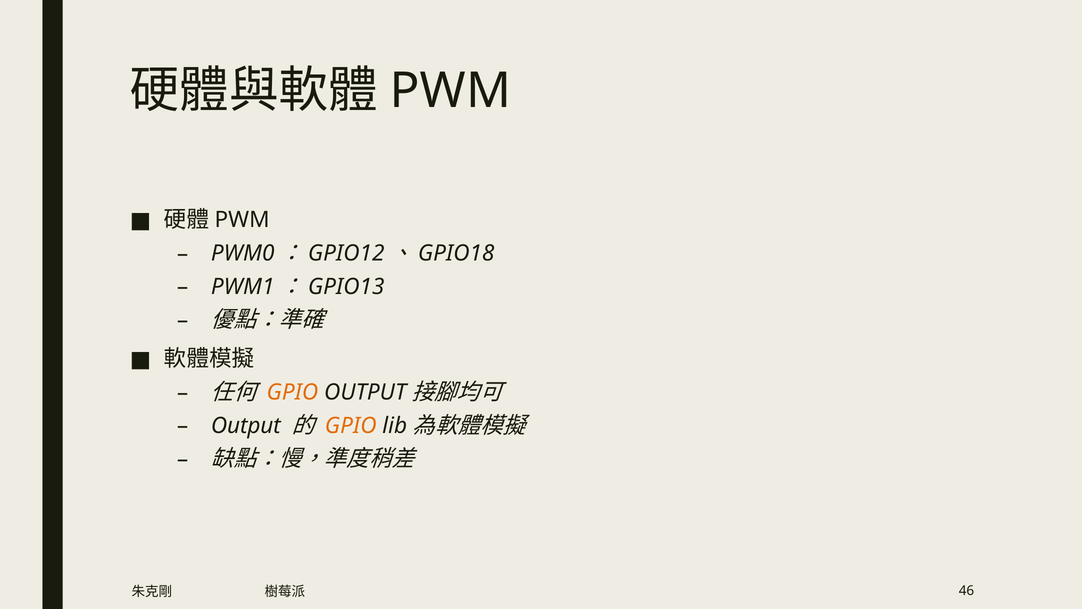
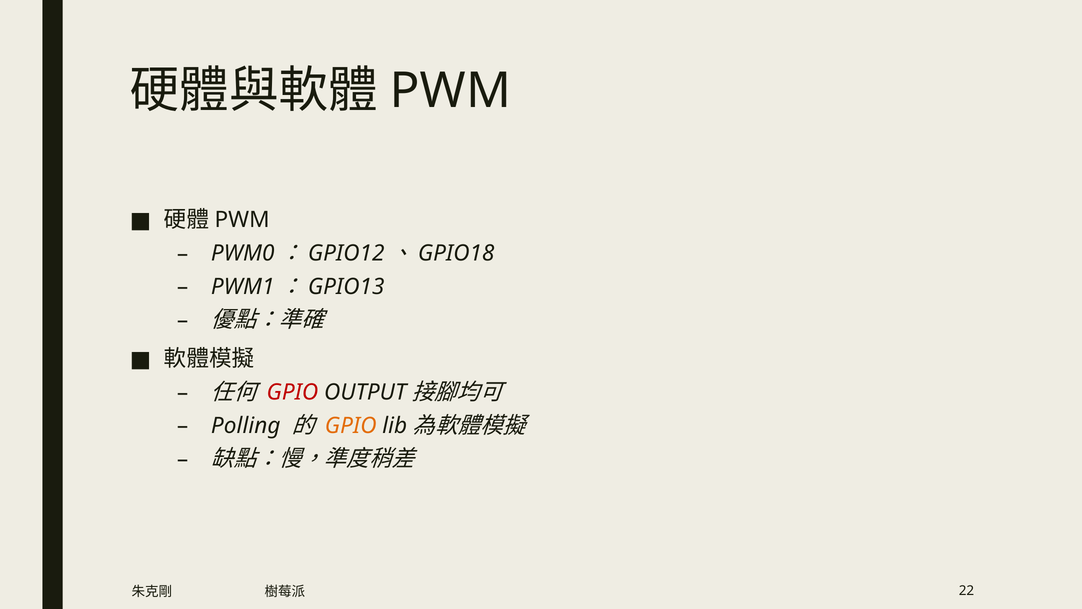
GPIO colour: orange -> red (292, 392)
Output: Output -> Polling (246, 425)
46: 46 -> 22 (966, 590)
